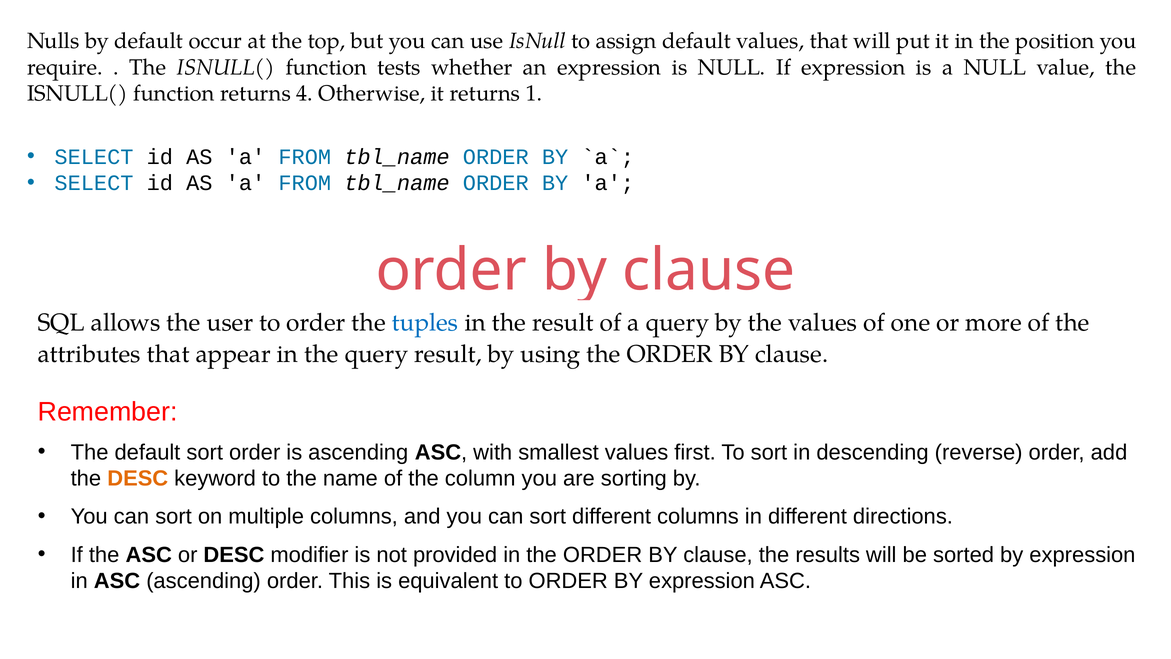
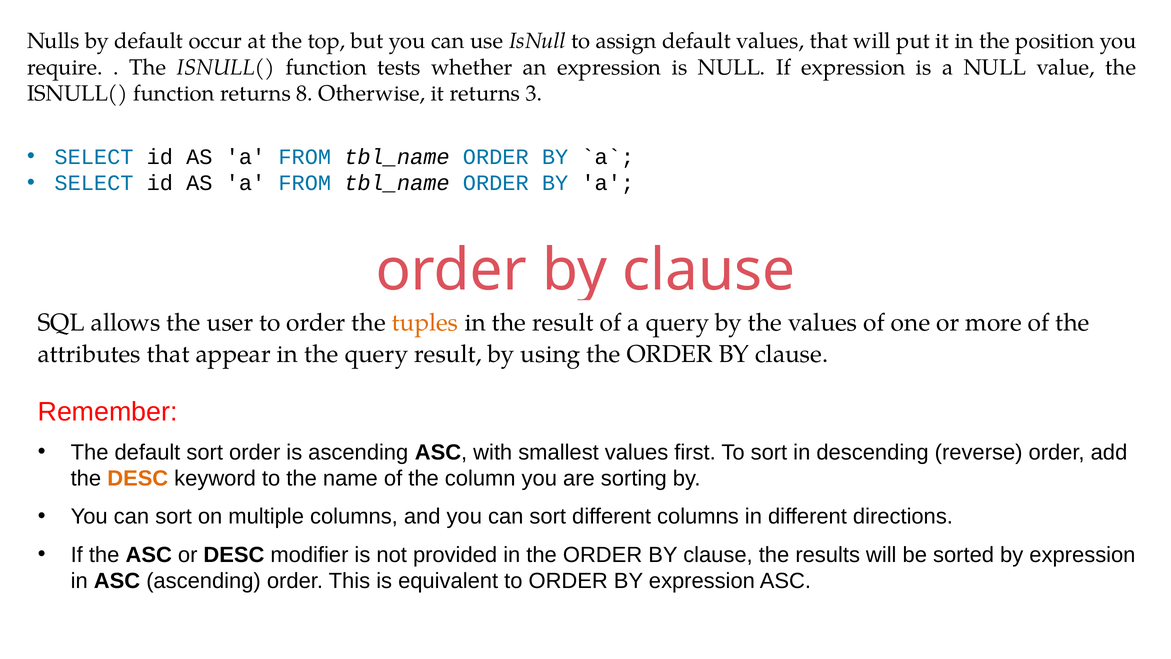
4: 4 -> 8 (305, 94)
1: 1 -> 3 (534, 94)
tuples colour: blue -> orange (425, 323)
